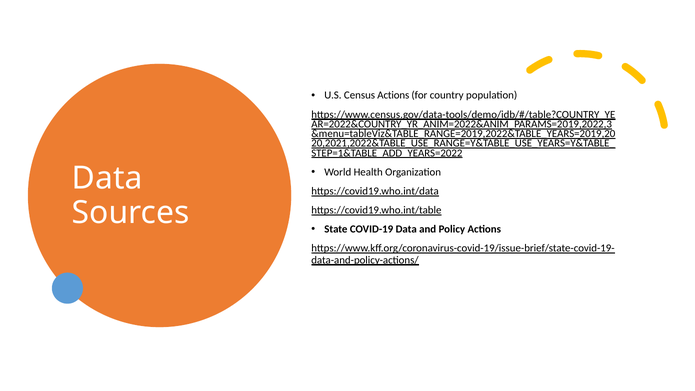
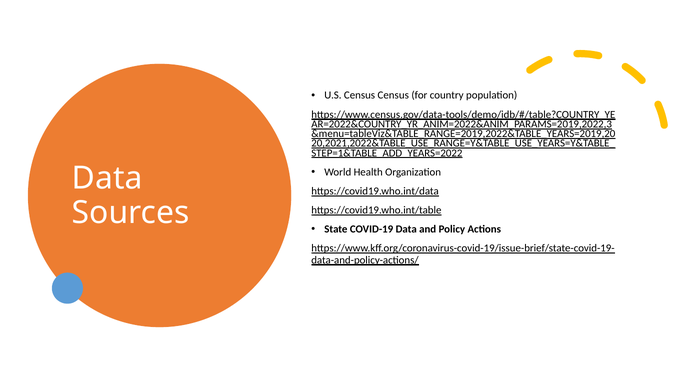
Census Actions: Actions -> Census (393, 95)
